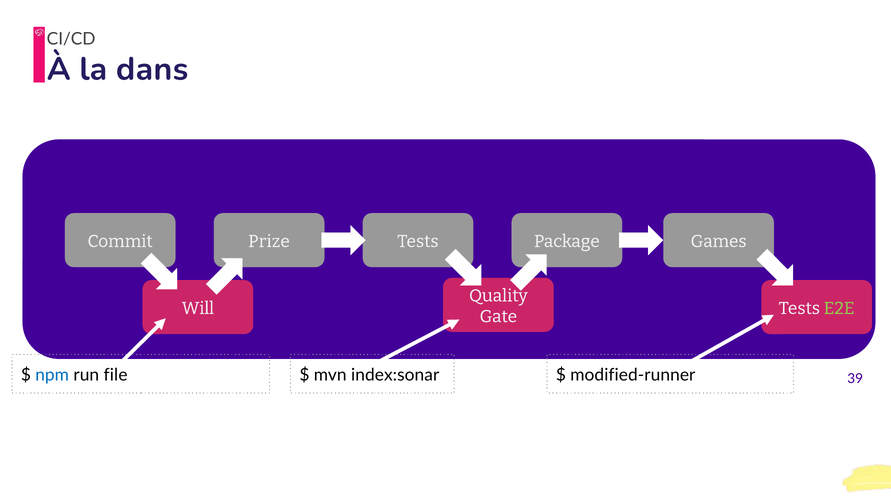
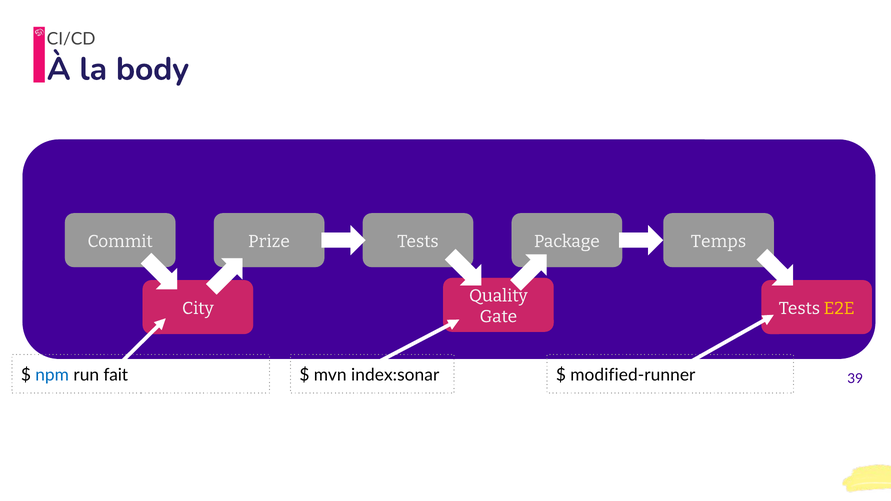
dans: dans -> body (152, 69)
Games: Games -> Temps (718, 241)
Will: Will -> City (198, 308)
E2E colour: light green -> yellow (839, 308)
file: file -> fait (116, 375)
